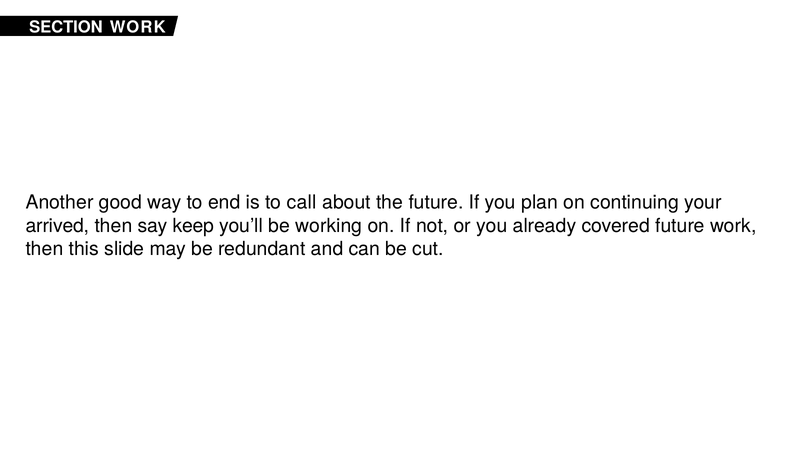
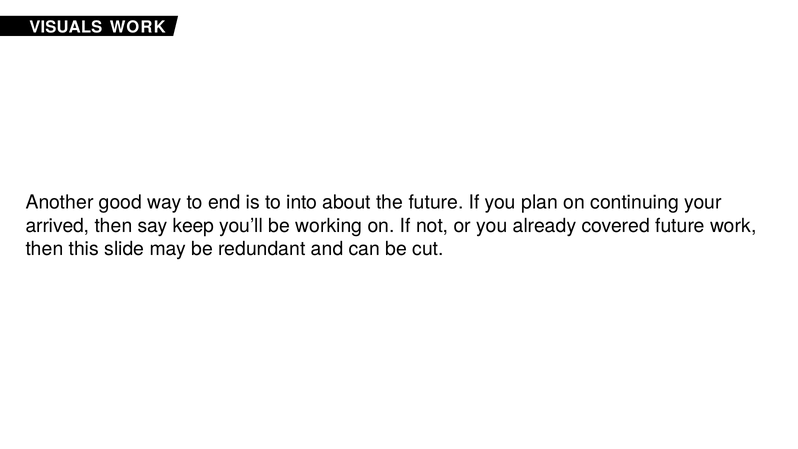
SECTION: SECTION -> VISUALS (66, 27)
call: call -> into (302, 202)
